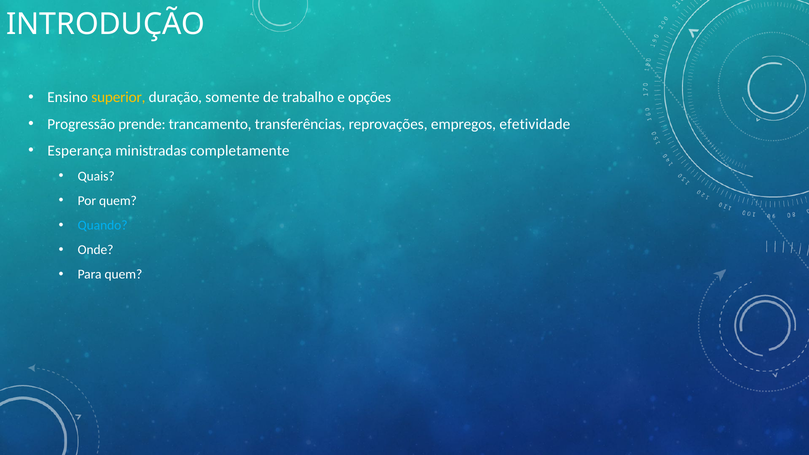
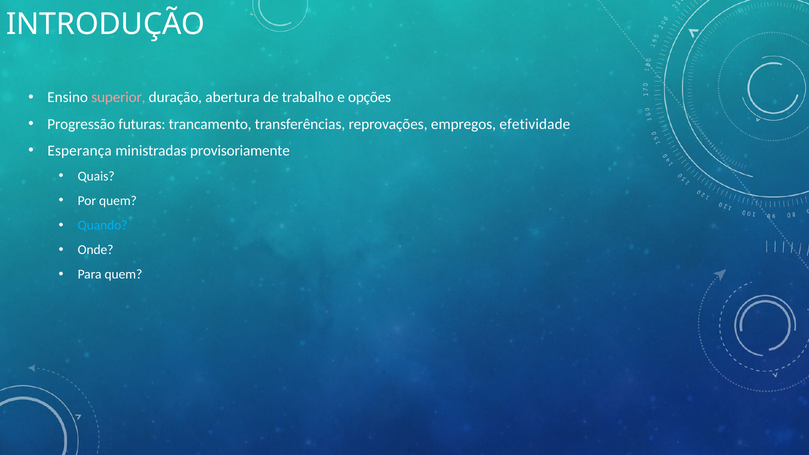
superior colour: yellow -> pink (118, 97)
somente: somente -> abertura (232, 97)
prende: prende -> futuras (142, 124)
completamente: completamente -> provisoriamente (240, 151)
